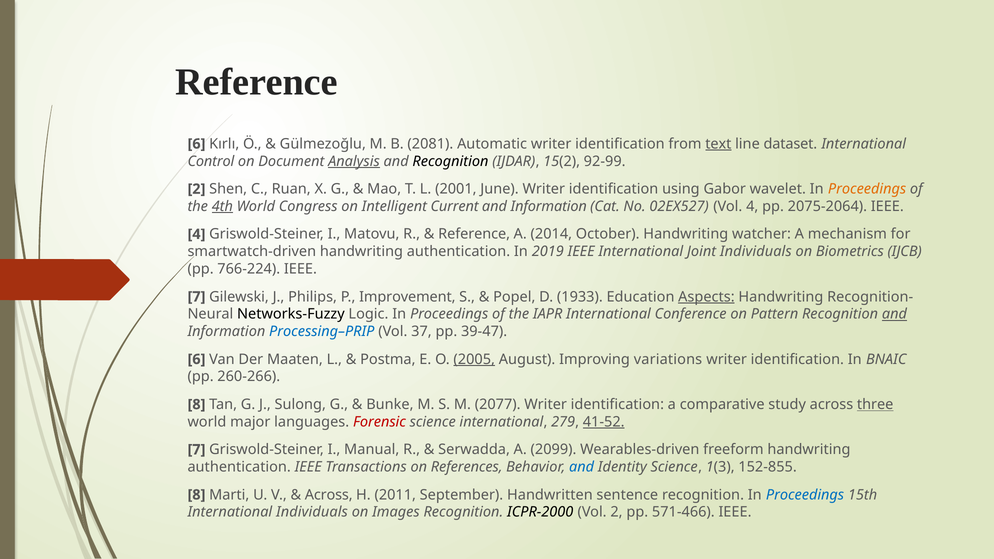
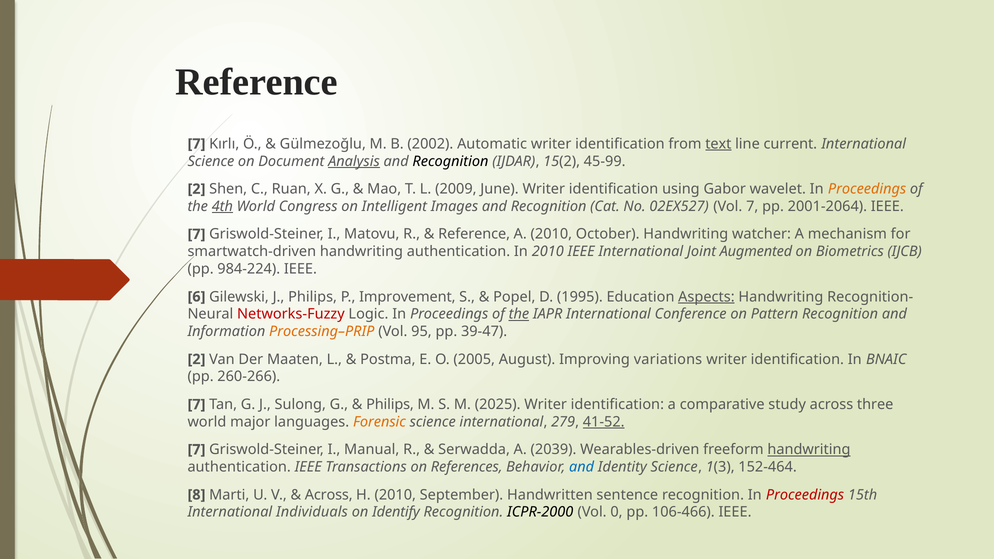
6: 6 -> 7 (196, 144)
2081: 2081 -> 2002 (430, 144)
dataset: dataset -> current (790, 144)
Control: Control -> Science (211, 161)
92-99: 92-99 -> 45-99 (605, 161)
2001: 2001 -> 2009 (456, 189)
Current: Current -> Images (454, 207)
Information: Information -> Recognition (549, 207)
Vol 4: 4 -> 7 (752, 207)
2075-2064: 2075-2064 -> 2001-2064 (827, 207)
4: 4 -> 7 (196, 234)
A 2014: 2014 -> 2010 (551, 234)
In 2019: 2019 -> 2010 (548, 252)
Joint Individuals: Individuals -> Augmented (756, 252)
766-224: 766-224 -> 984-224 (249, 269)
7: 7 -> 6 (196, 297)
1933: 1933 -> 1995 (580, 297)
Networks-Fuzzy colour: black -> red (291, 314)
the underline: none -> present (519, 314)
and underline: present -> none (894, 314)
Processing–PRIP colour: blue -> orange (322, 332)
37: 37 -> 95 (421, 332)
6: 6 -> 2 (196, 359)
2005 underline: present -> none (474, 359)
8: 8 -> 7 (196, 405)
Bunke: Bunke -> Philips (390, 405)
2077: 2077 -> 2025 (498, 405)
three underline: present -> none (875, 405)
Forensic colour: red -> orange (379, 422)
2099: 2099 -> 2039 (554, 450)
handwriting underline: none -> present (809, 450)
152-855: 152-855 -> 152-464 (768, 467)
H 2011: 2011 -> 2010 (395, 495)
Proceedings colour: blue -> red (805, 495)
Images: Images -> Identify (396, 512)
Vol 2: 2 -> 0 (617, 512)
571-466: 571-466 -> 106-466 (683, 512)
